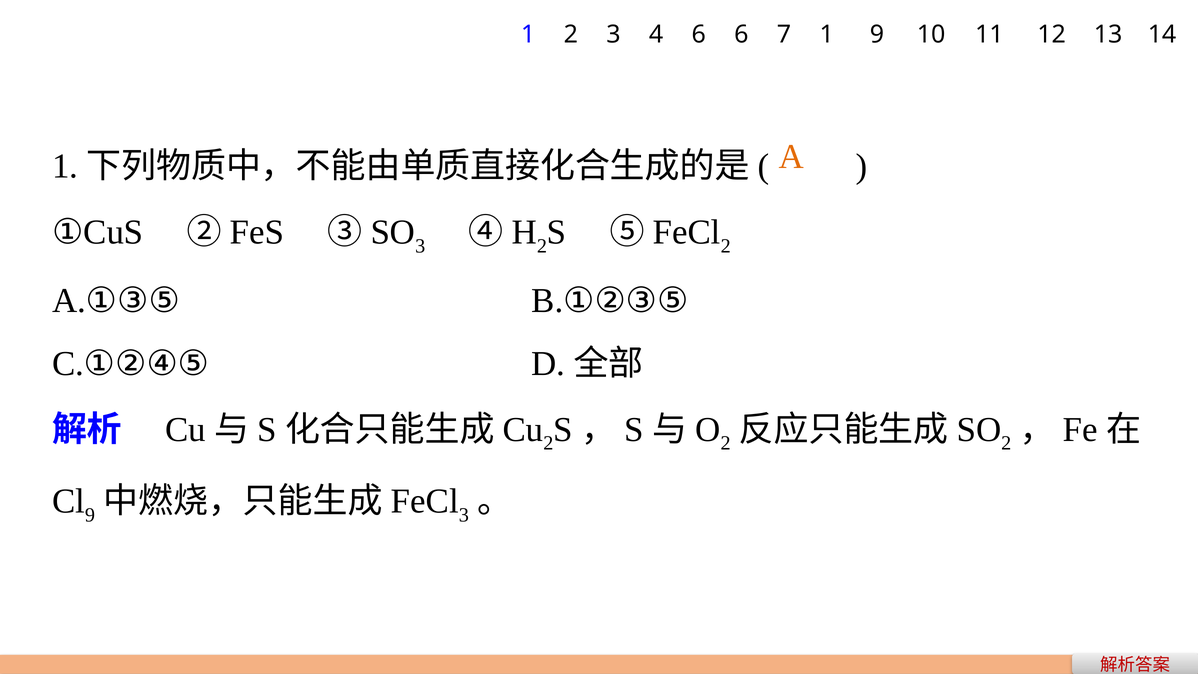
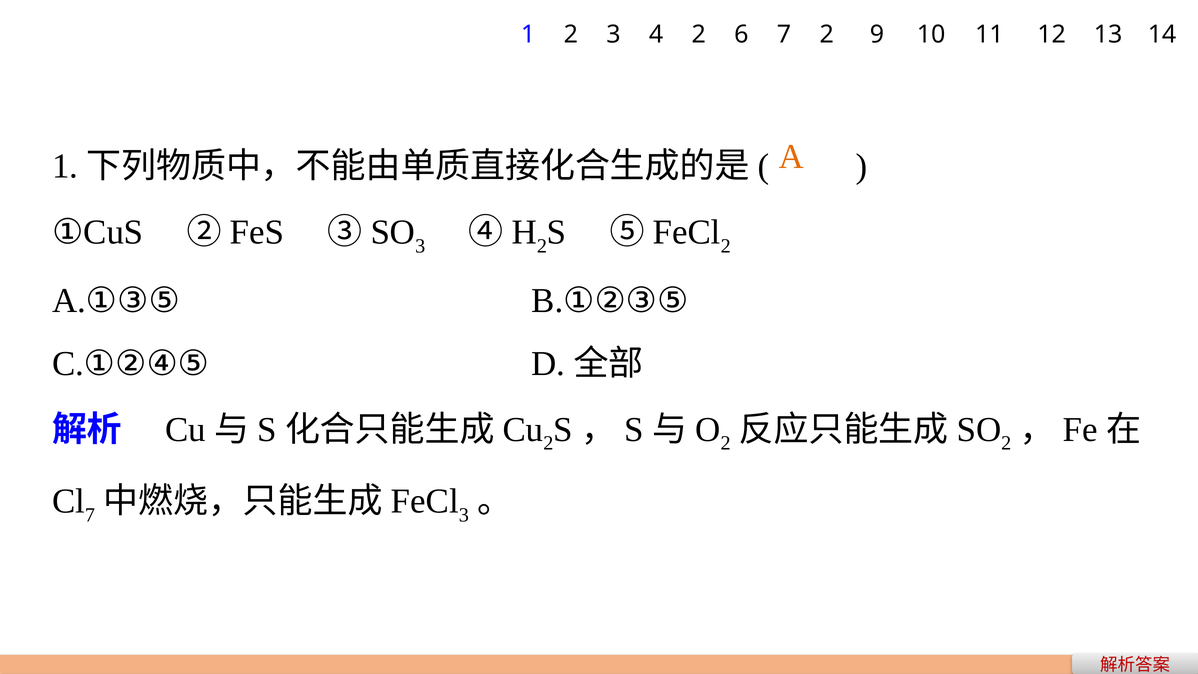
4 6: 6 -> 2 (699, 34)
7 1: 1 -> 2 (827, 34)
9: 9 -> 7 (90, 515)
